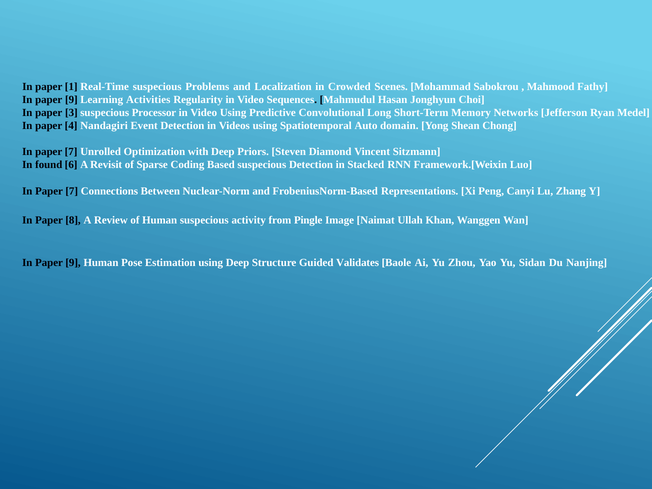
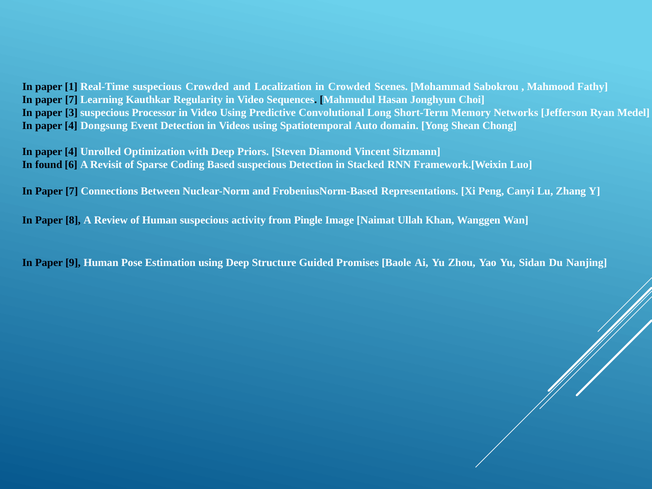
suspecious Problems: Problems -> Crowded (207, 87)
9: 9 -> 7 (71, 100)
Activities: Activities -> Kauthkar (148, 100)
Nandagiri: Nandagiri -> Dongsung (104, 126)
7: 7 -> 4 (71, 152)
Validates: Validates -> Promises (358, 263)
